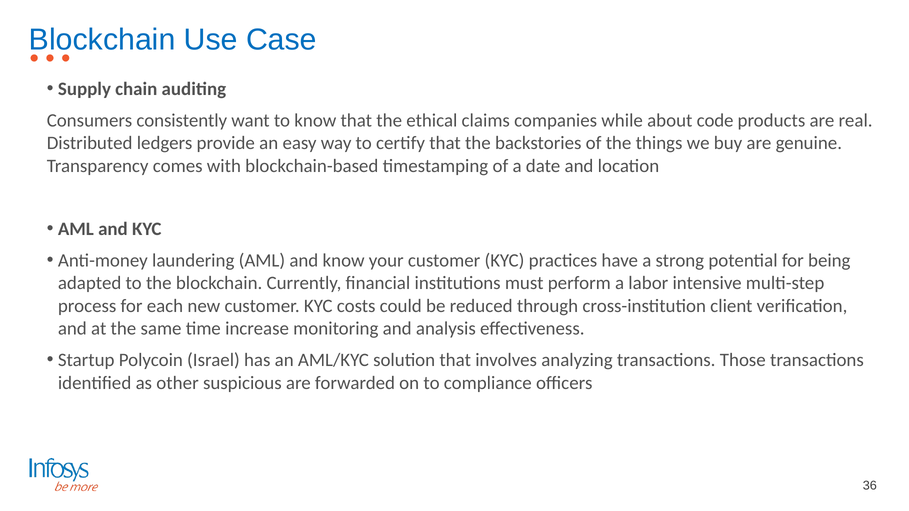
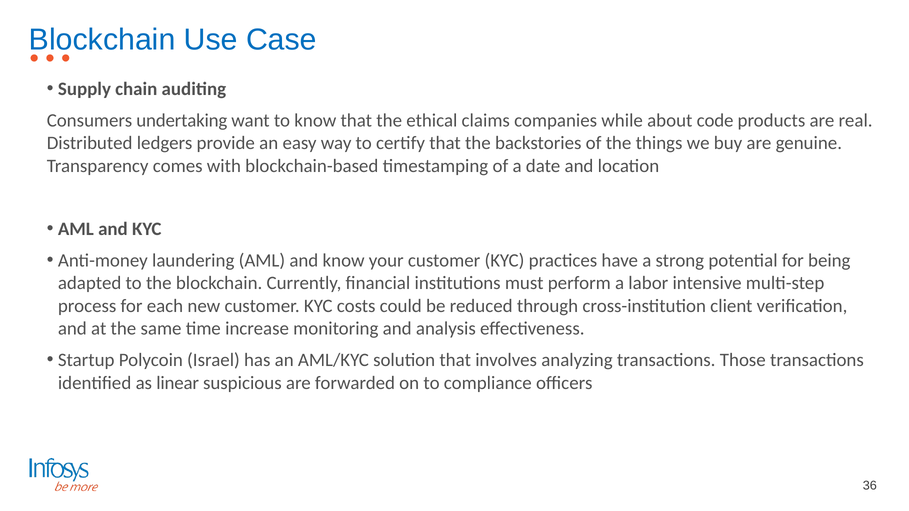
consistently: consistently -> undertaking (182, 121)
other: other -> linear (178, 383)
